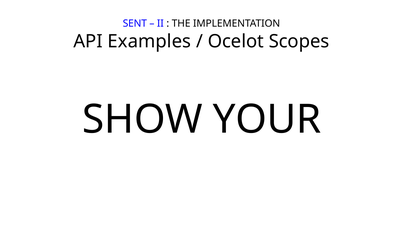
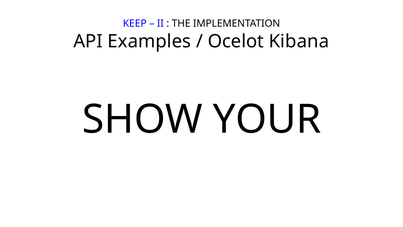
SENT: SENT -> KEEP (135, 24)
Scopes: Scopes -> Kibana (299, 41)
